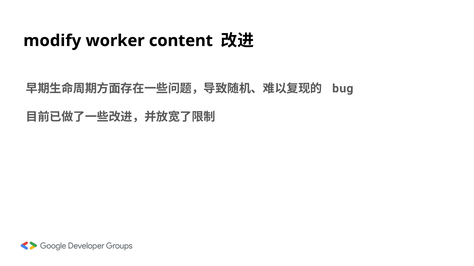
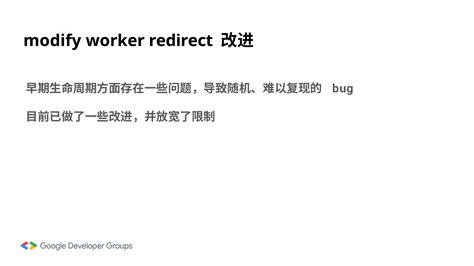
content: content -> redirect (181, 41)
